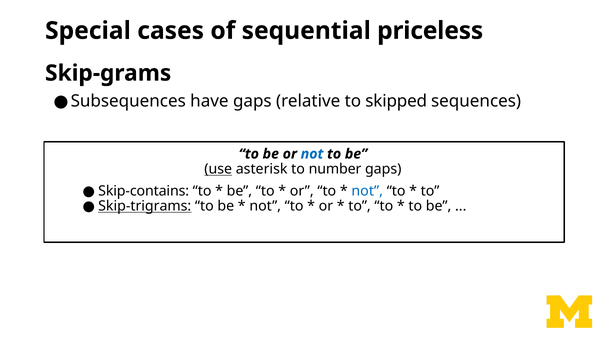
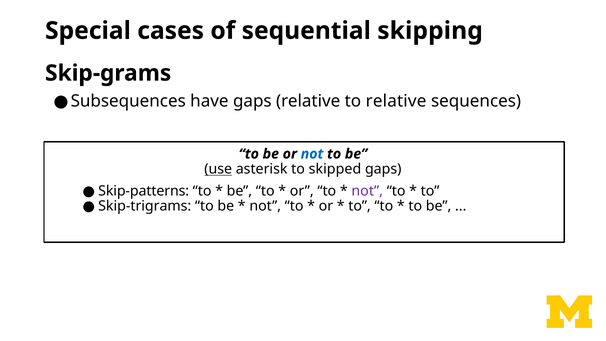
priceless: priceless -> skipping (430, 31)
to skipped: skipped -> relative (396, 101)
number: number -> skipped (335, 169)
Skip-contains: Skip-contains -> Skip-patterns (144, 191)
not colour: blue -> purple (367, 191)
Skip-trigrams underline: present -> none (145, 206)
